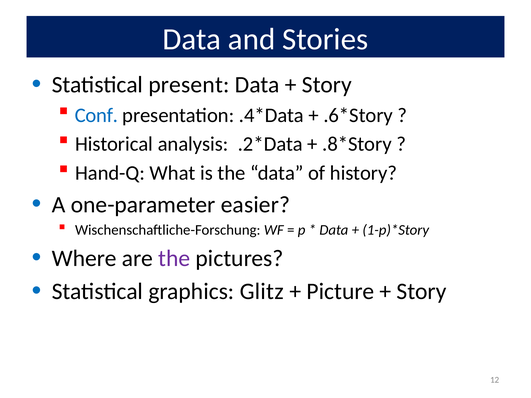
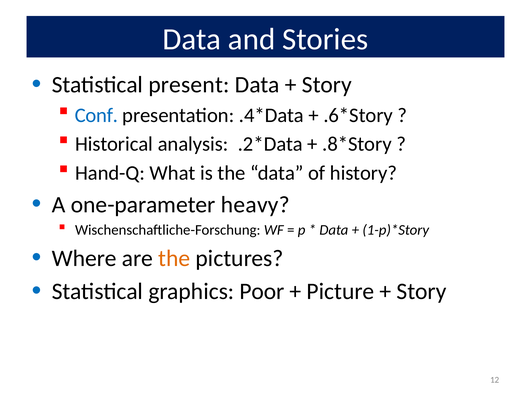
easier: easier -> heavy (255, 205)
the colour: purple -> orange (174, 258)
Glitz: Glitz -> Poor (262, 291)
